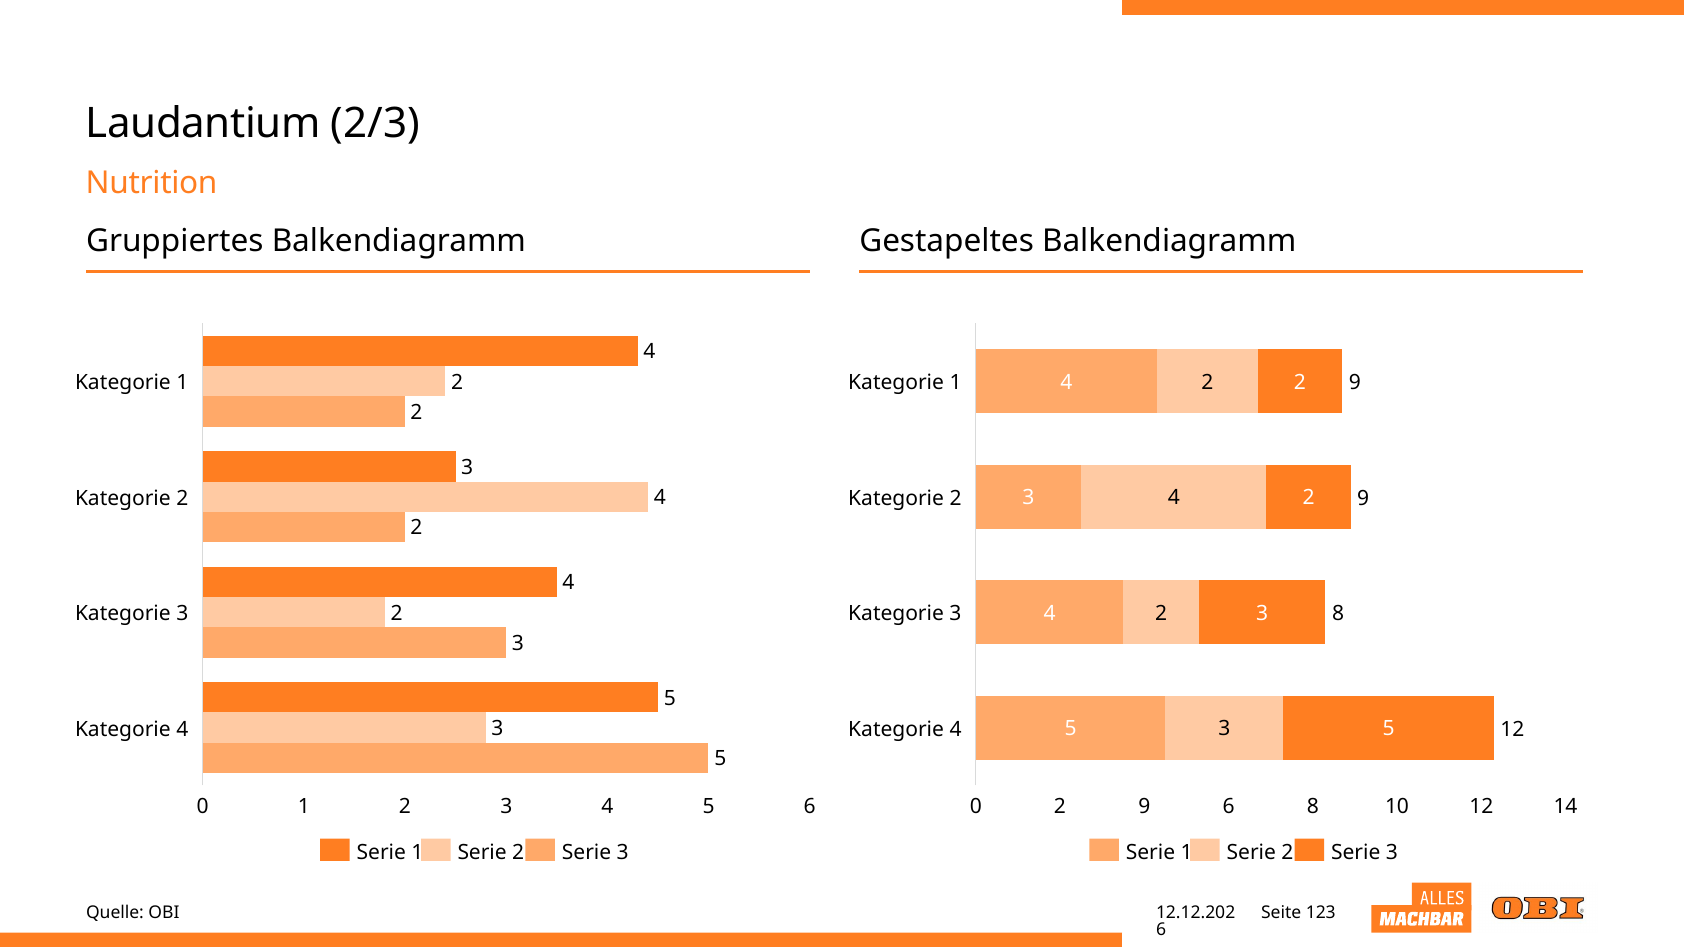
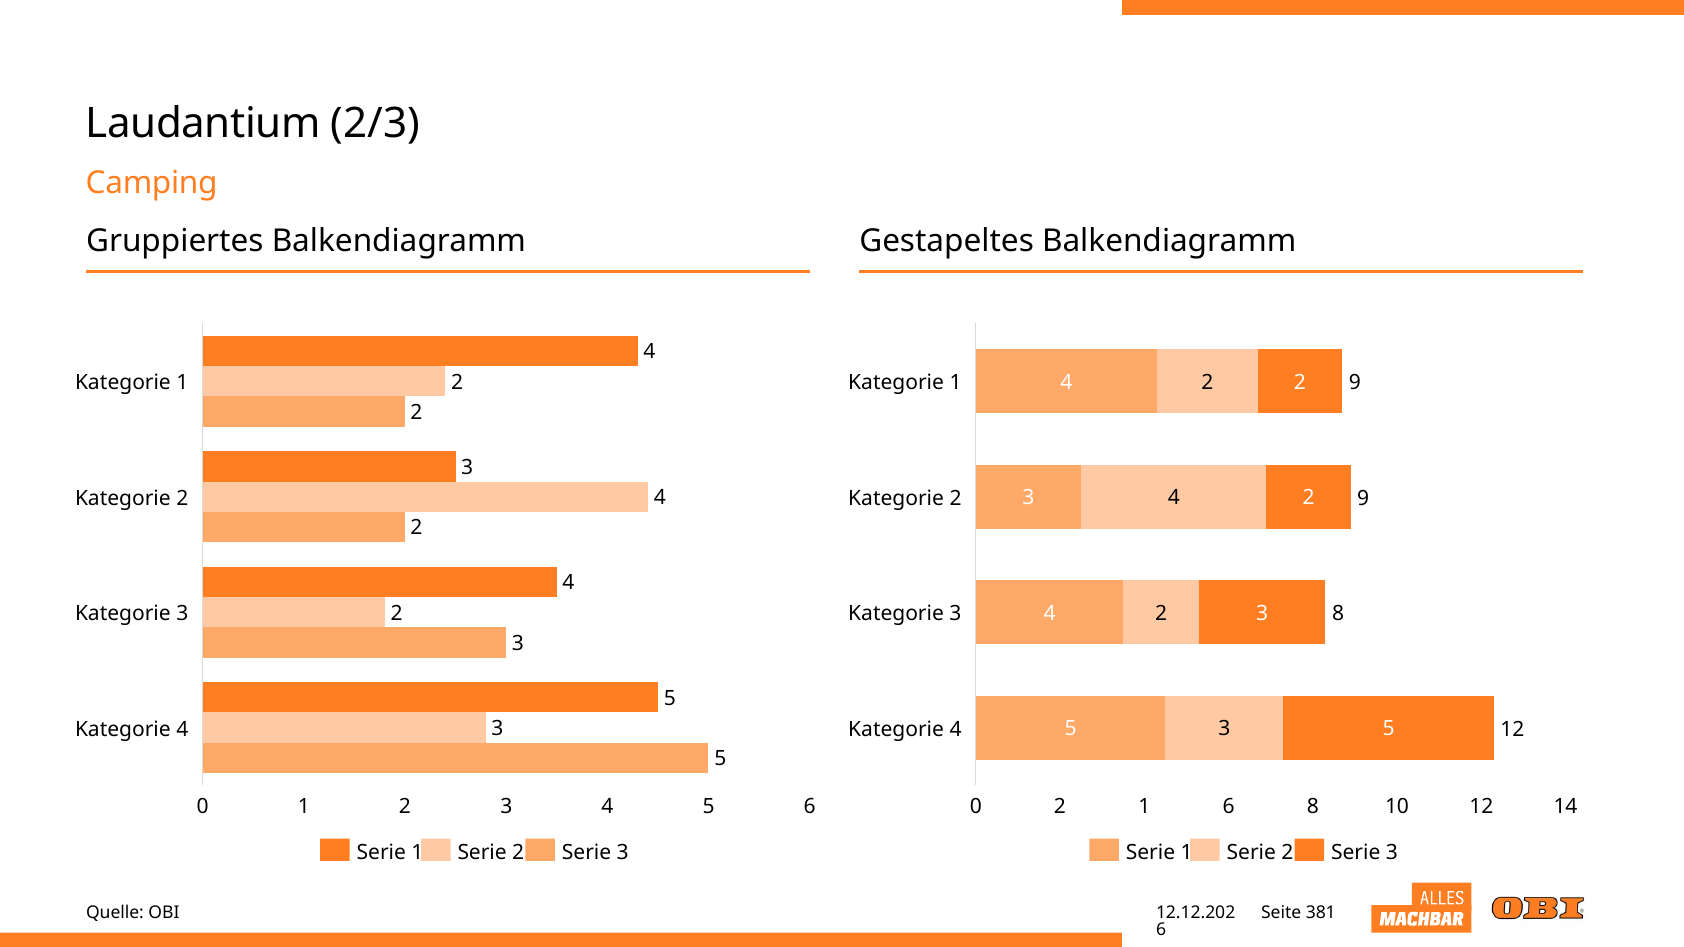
Nutrition: Nutrition -> Camping (152, 183)
2 9: 9 -> 1 (1144, 807)
123: 123 -> 381 (1321, 913)
